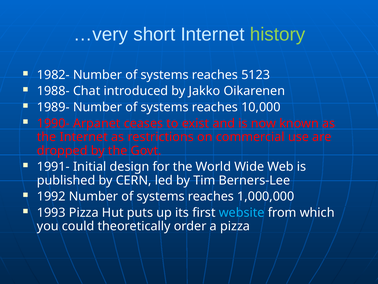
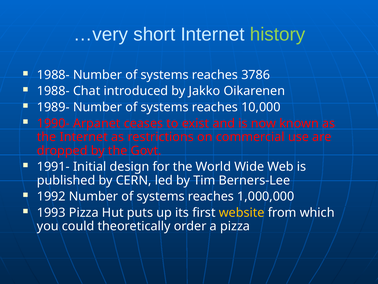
1982-: 1982- -> 1988- (53, 75)
5123: 5123 -> 3786 (256, 75)
website colour: light blue -> yellow (242, 212)
